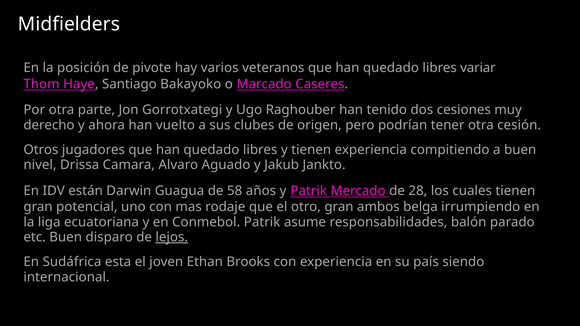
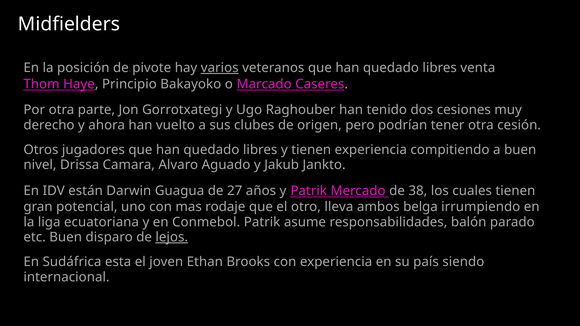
varios underline: none -> present (220, 68)
variar: variar -> venta (478, 68)
Santiago: Santiago -> Principio (129, 84)
58: 58 -> 27 (235, 191)
28: 28 -> 38 (418, 191)
otro gran: gran -> lleva (339, 207)
